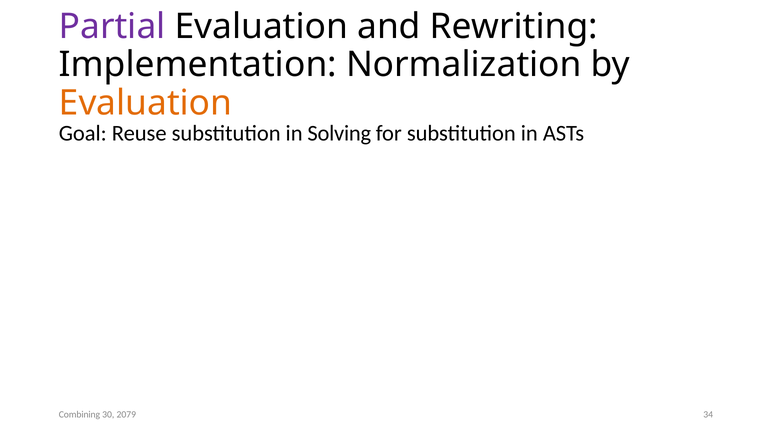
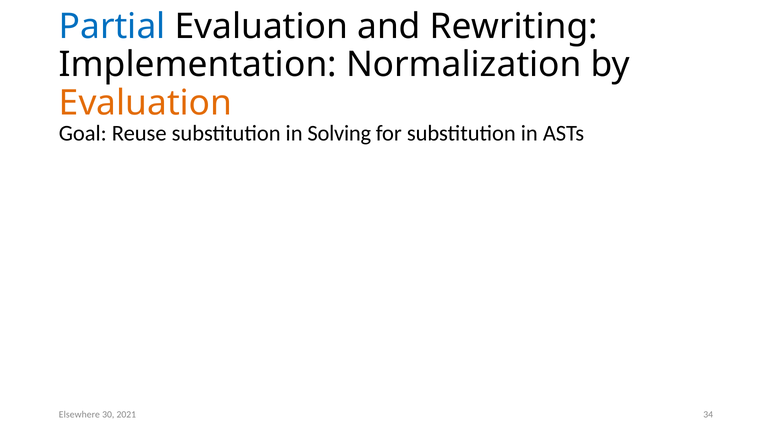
Partial colour: purple -> blue (112, 27)
Combining: Combining -> Elsewhere (79, 415)
2079: 2079 -> 2021 (126, 415)
